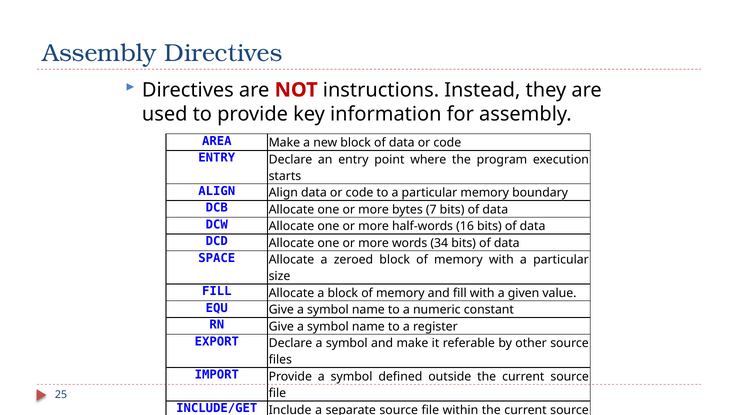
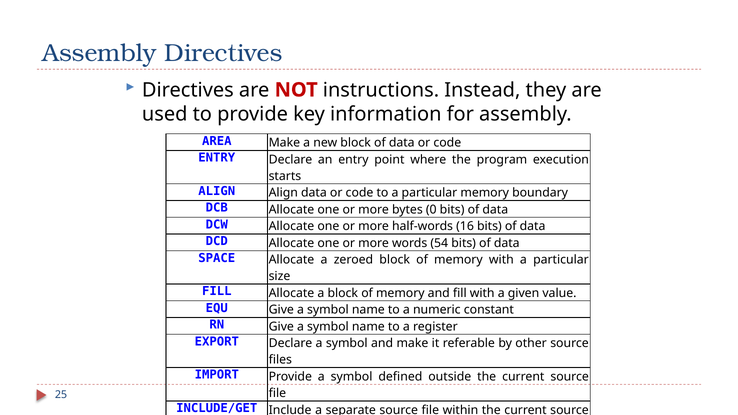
7: 7 -> 0 (431, 210)
34: 34 -> 54 (439, 243)
